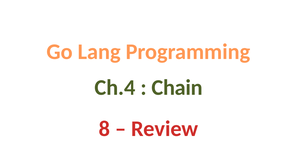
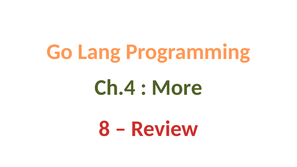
Chain: Chain -> More (177, 88)
